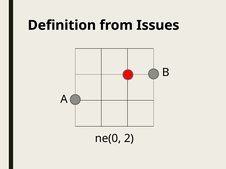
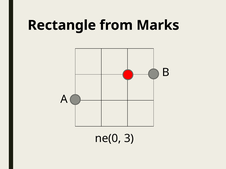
Definition: Definition -> Rectangle (62, 25)
Issues: Issues -> Marks (158, 25)
2: 2 -> 3 (129, 139)
